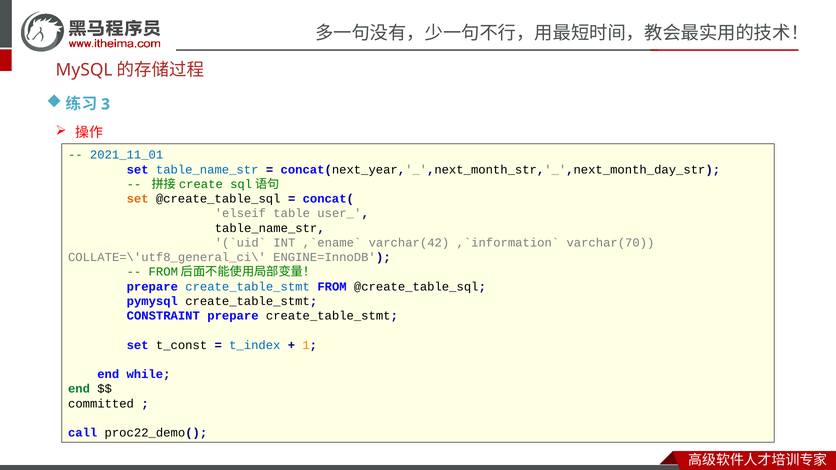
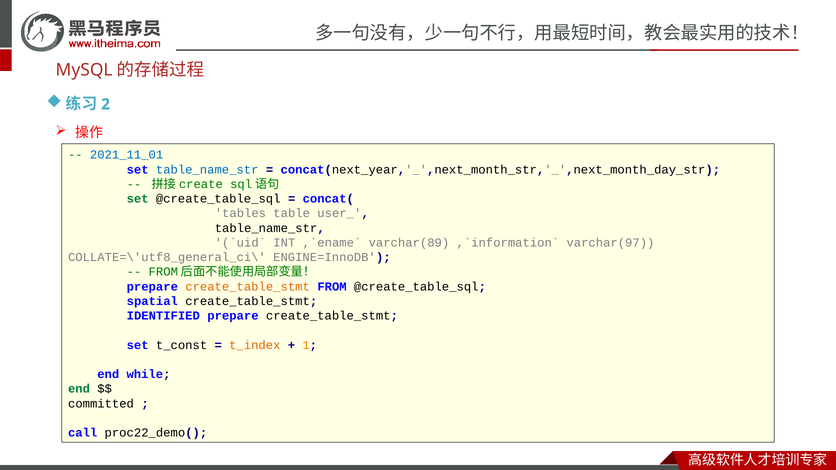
3: 3 -> 2 (106, 104)
set colour: orange -> green (138, 199)
elseif: elseif -> tables (240, 214)
varchar(42: varchar(42 -> varchar(89 (409, 243)
varchar(70: varchar(70 -> varchar(97 (610, 243)
create_table_stmt colour: blue -> orange (248, 287)
pymysql: pymysql -> spatial (152, 301)
CONSTRAINT: CONSTRAINT -> IDENTIFIED (163, 316)
t_index colour: blue -> orange (255, 345)
